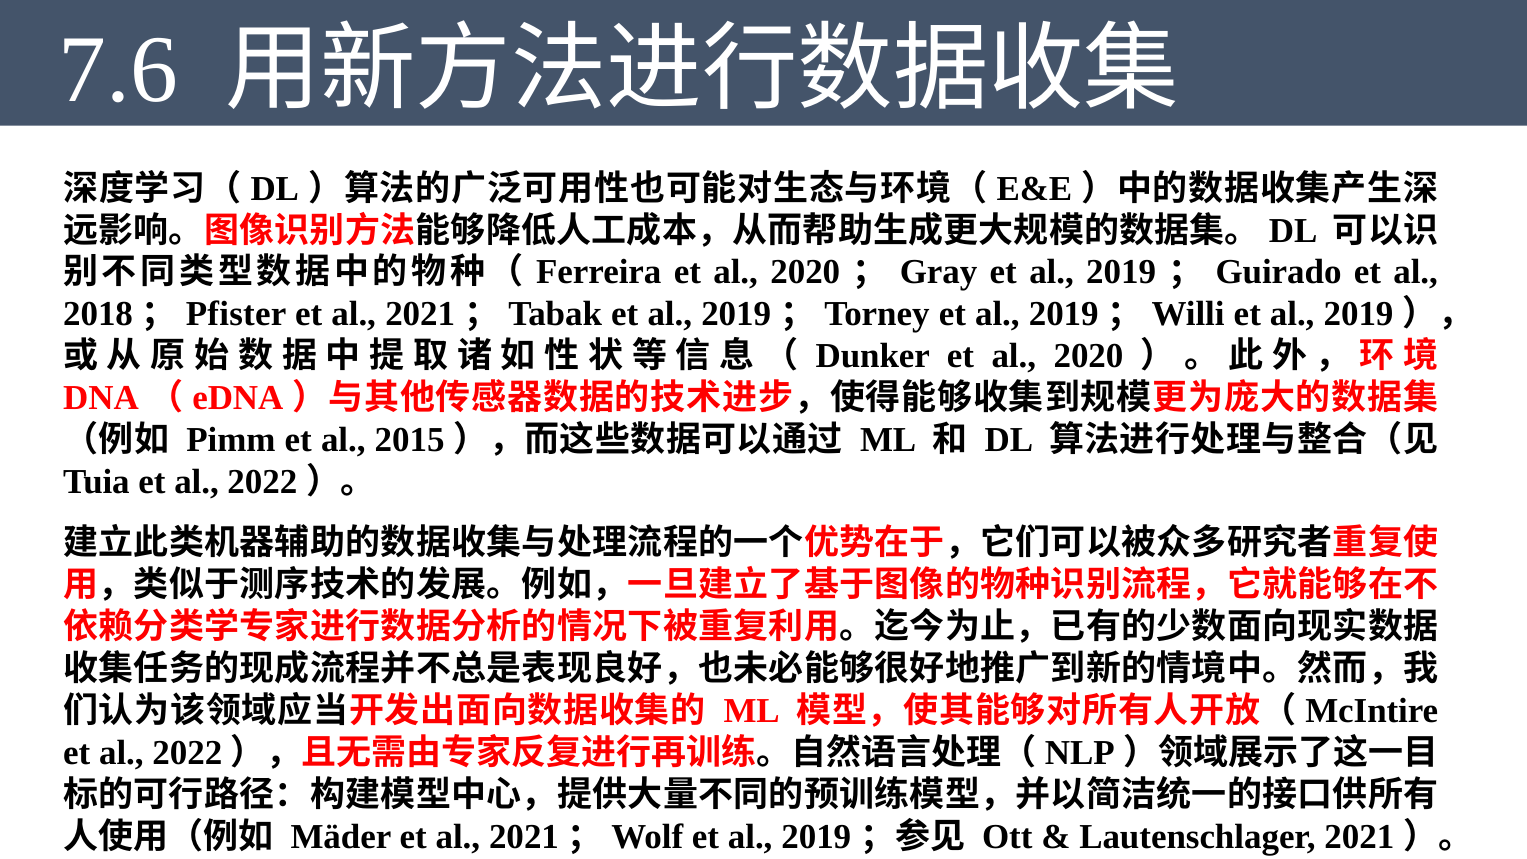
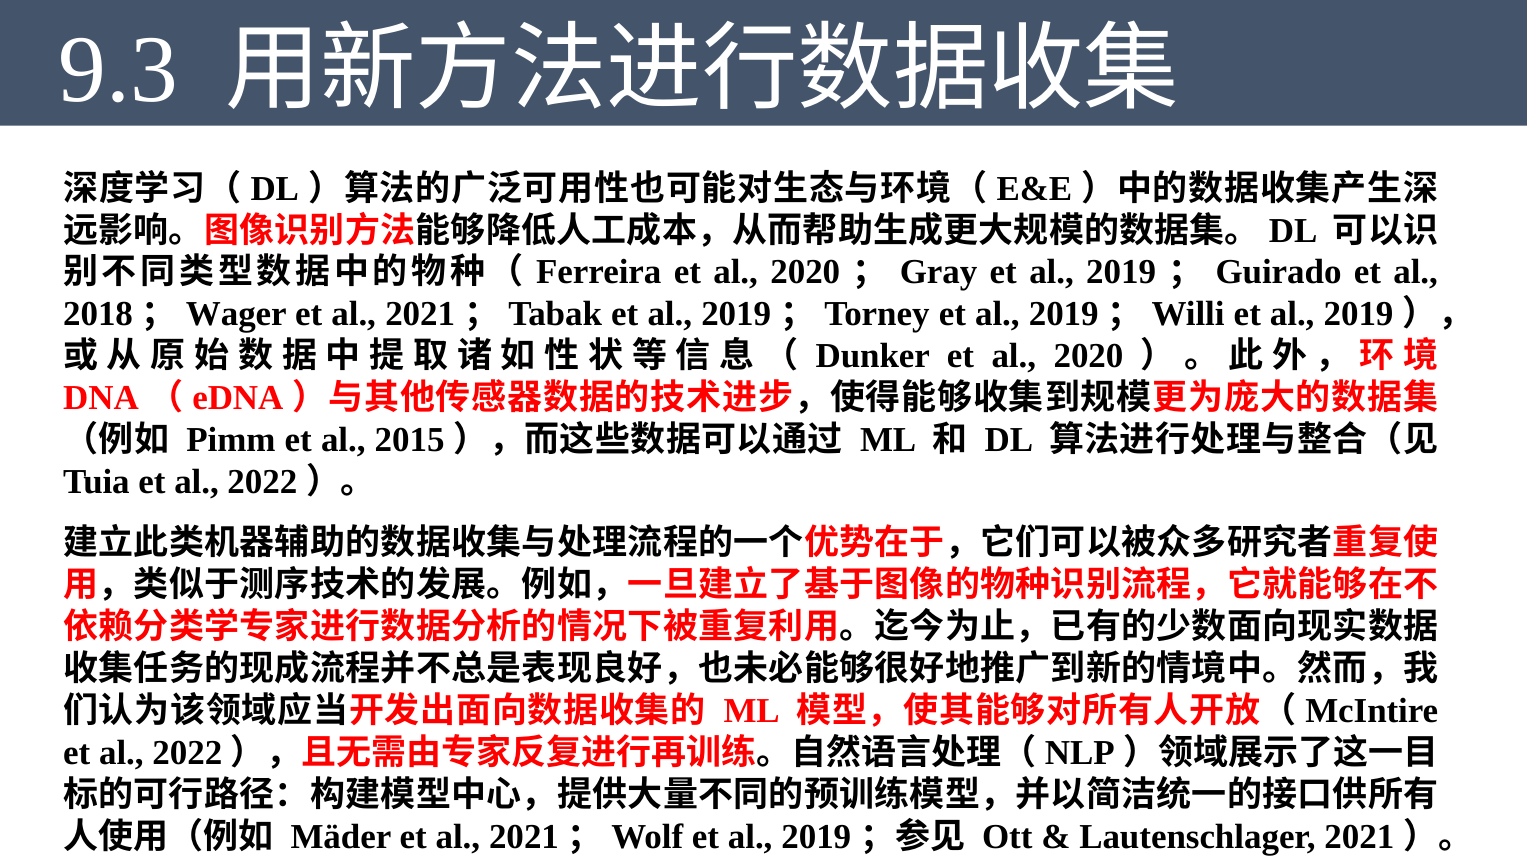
7.6: 7.6 -> 9.3 (119, 70)
Pfister: Pfister -> Wager (236, 314)
